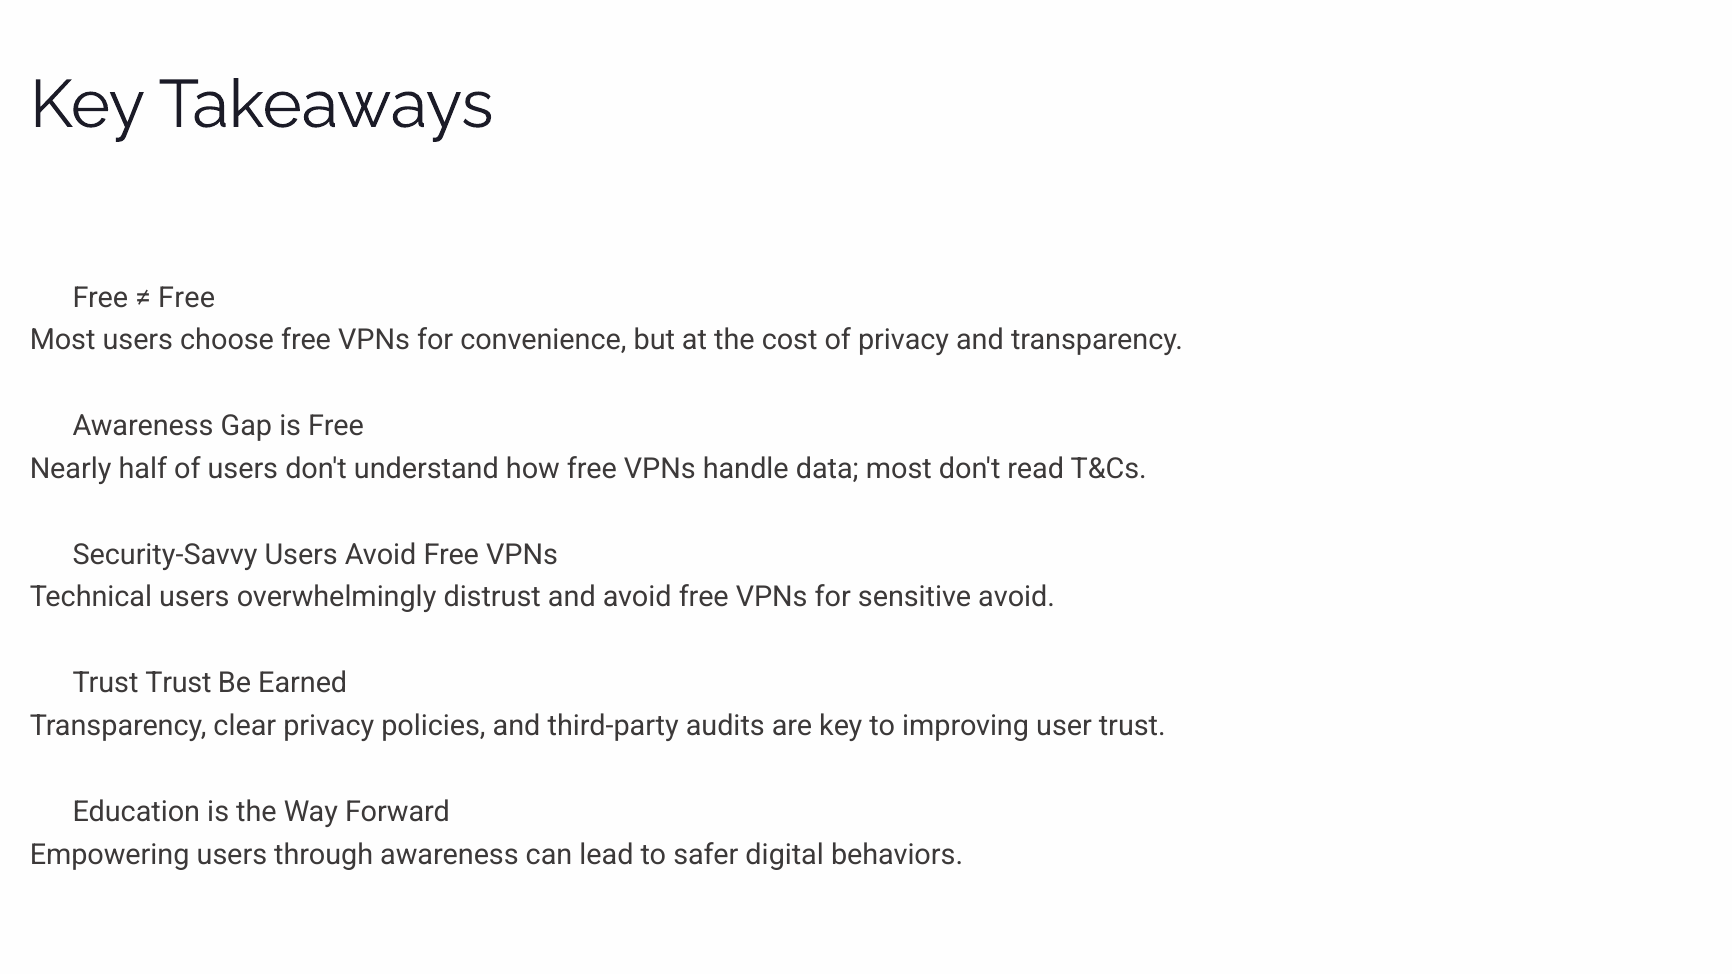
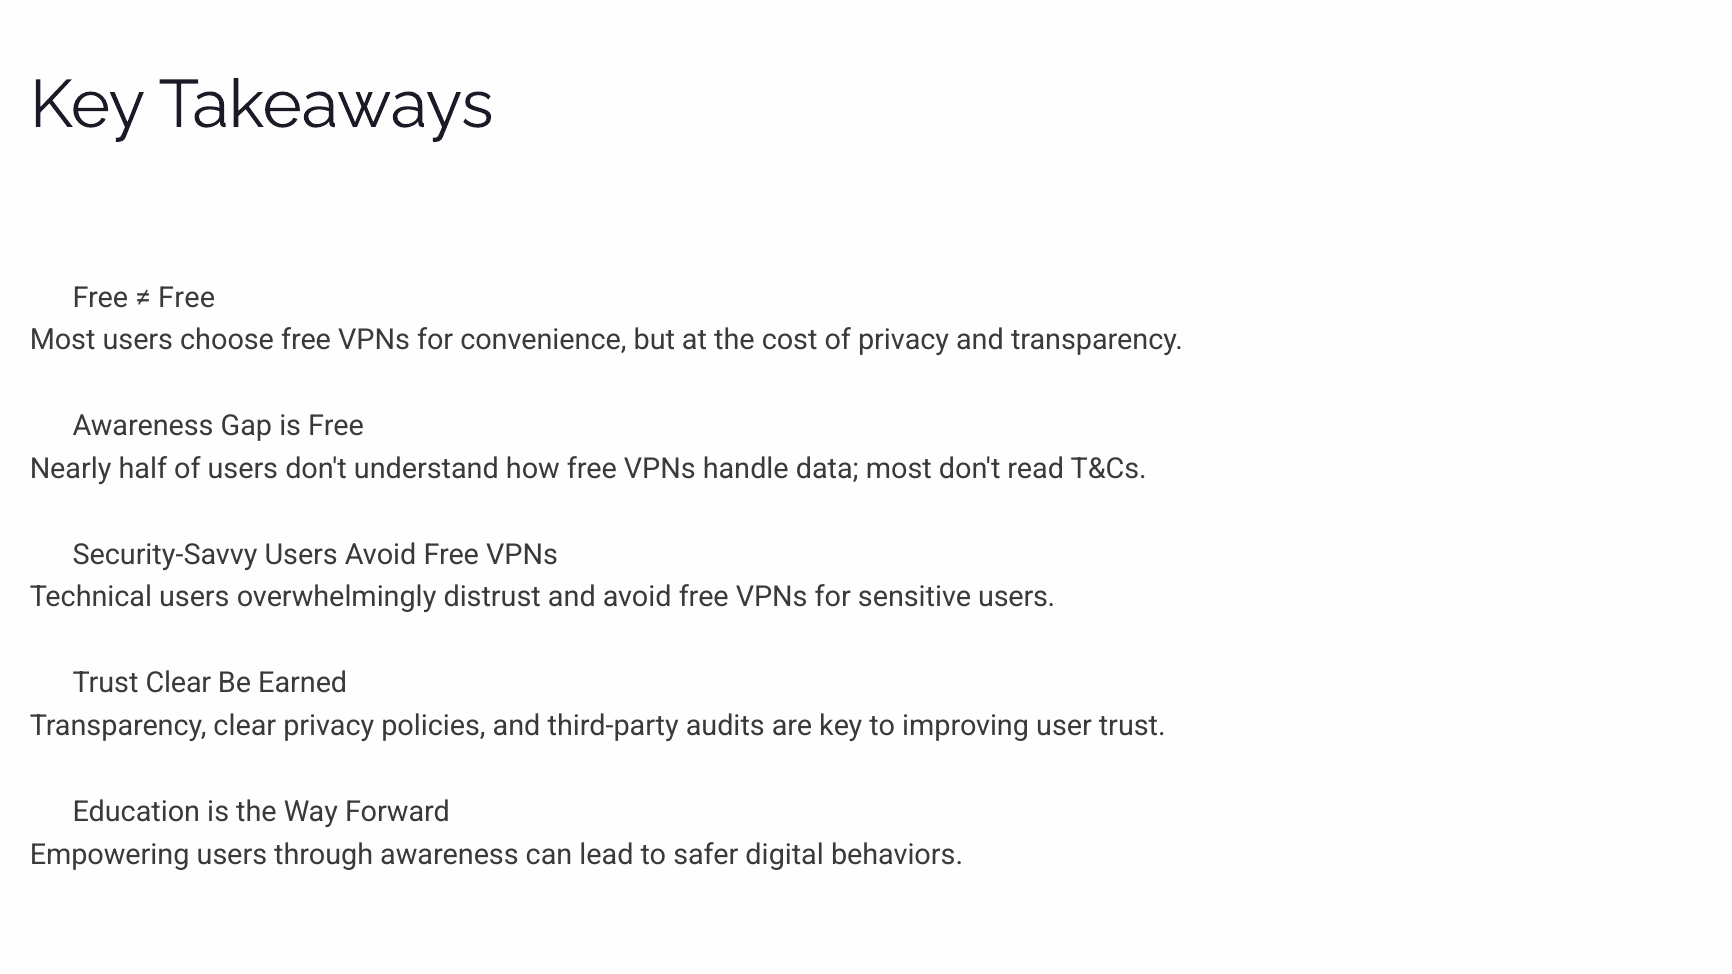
sensitive avoid: avoid -> users (1017, 598)
Trust: Trust -> Clear (178, 683)
